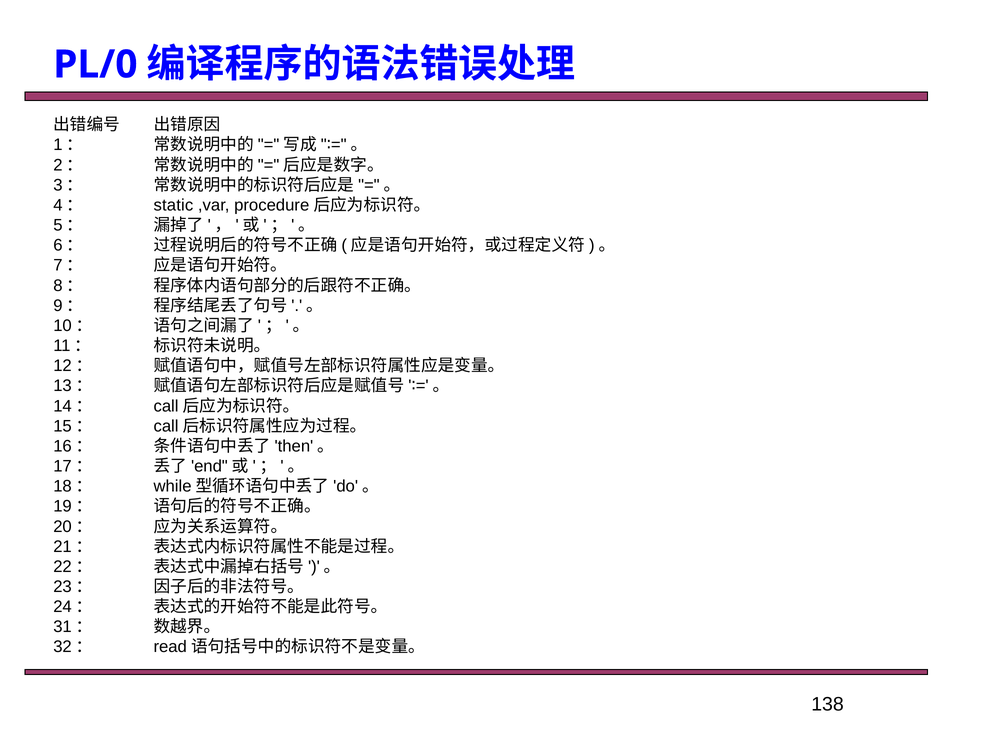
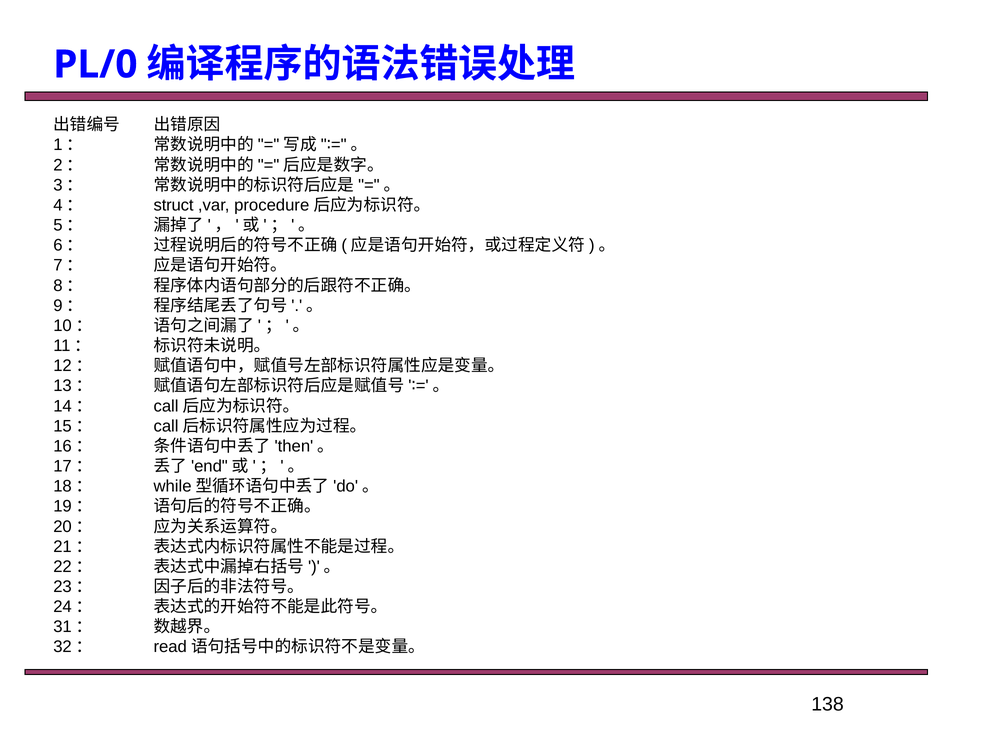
static: static -> struct (174, 205)
